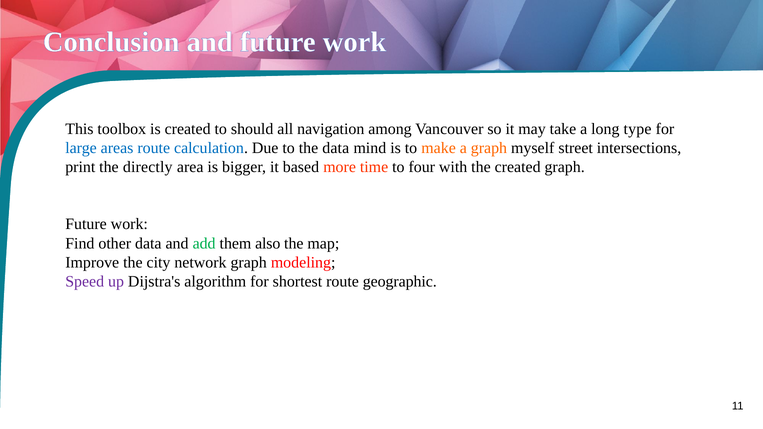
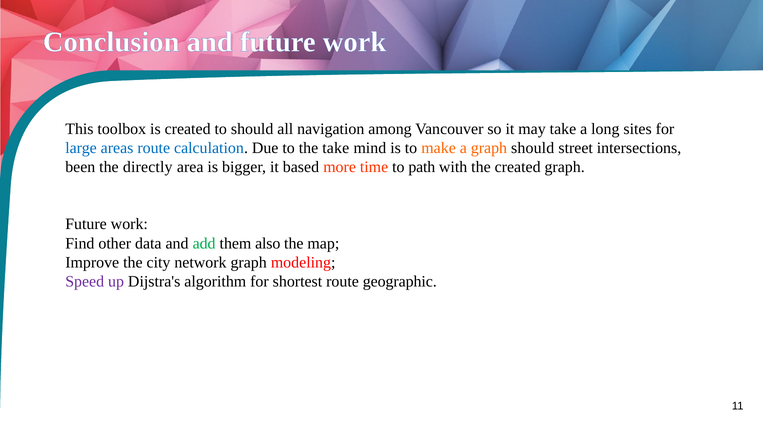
type: type -> sites (638, 129)
the data: data -> take (336, 148)
graph myself: myself -> should (533, 148)
print: print -> been (80, 167)
four: four -> path (422, 167)
